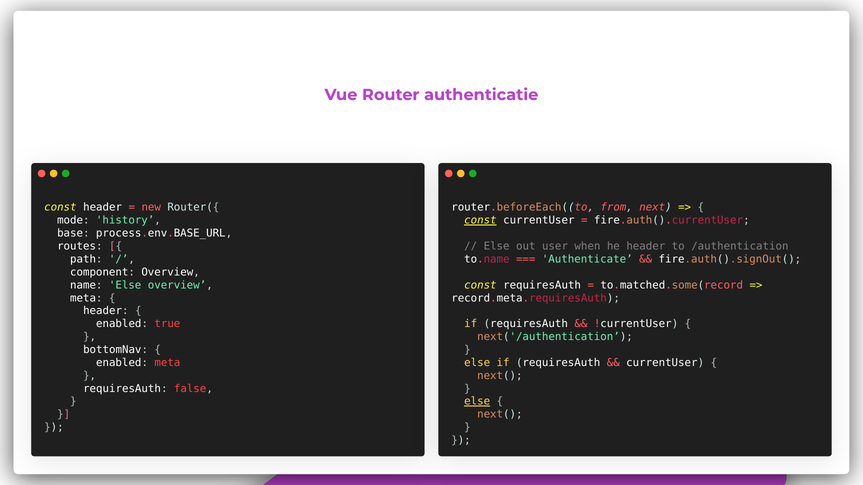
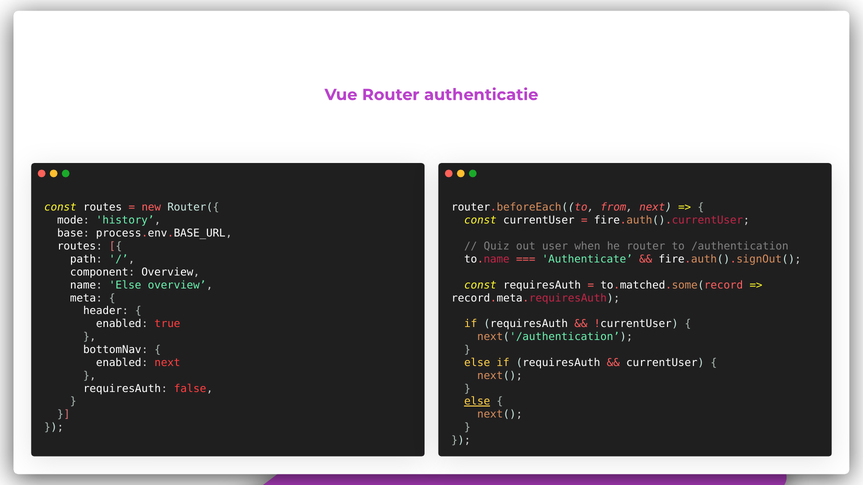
const header: header -> routes (103, 208)
const underline: present -> none (480, 221)
Else: Else -> Quiz (497, 246)
he header: header -> router (646, 246)
enabled meta: meta -> next (167, 363)
